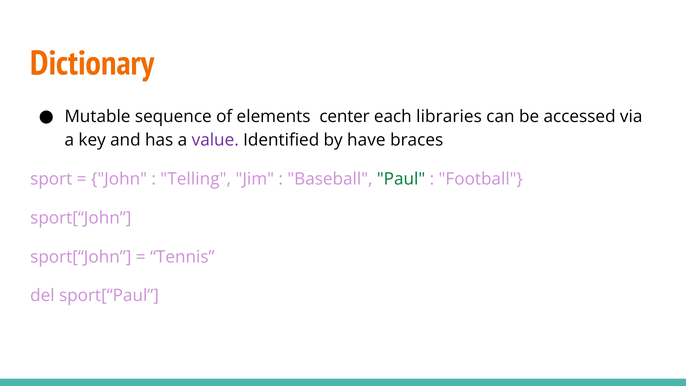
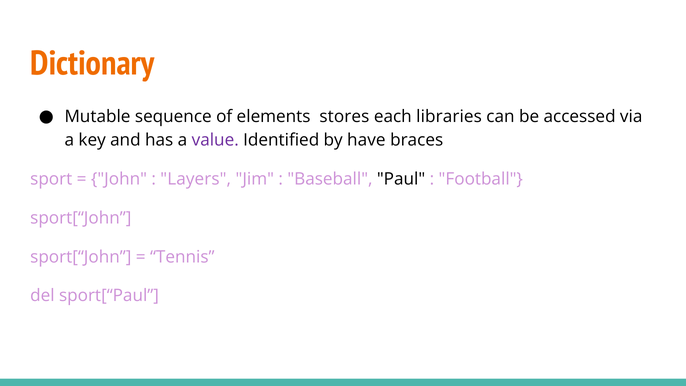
center: center -> stores (344, 116)
Telling: Telling -> Layers (196, 179)
Paul colour: green -> black (401, 179)
